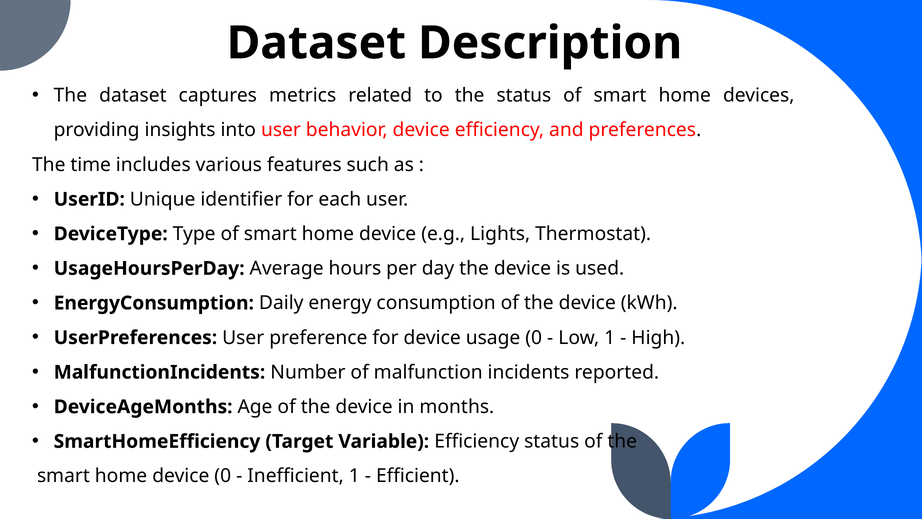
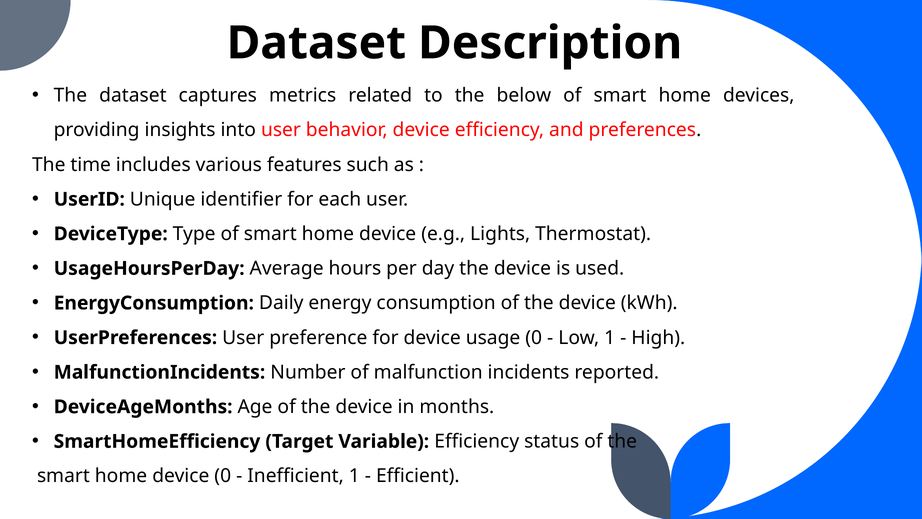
the status: status -> below (524, 95)
